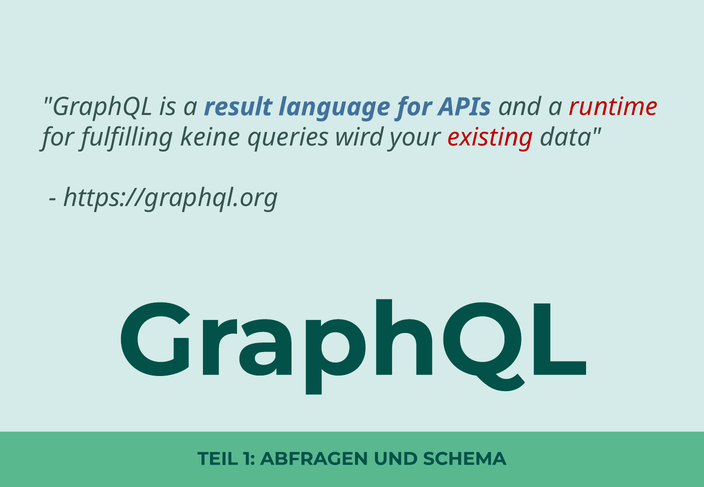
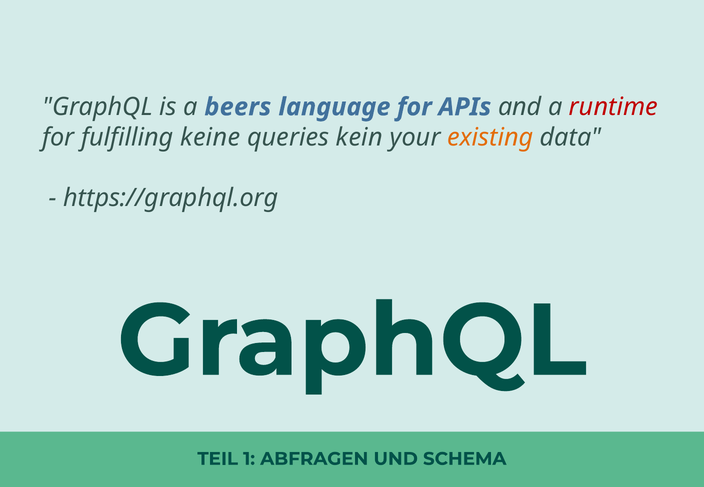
result: result -> beers (238, 107)
wird: wird -> kein (359, 137)
existing colour: red -> orange (490, 137)
